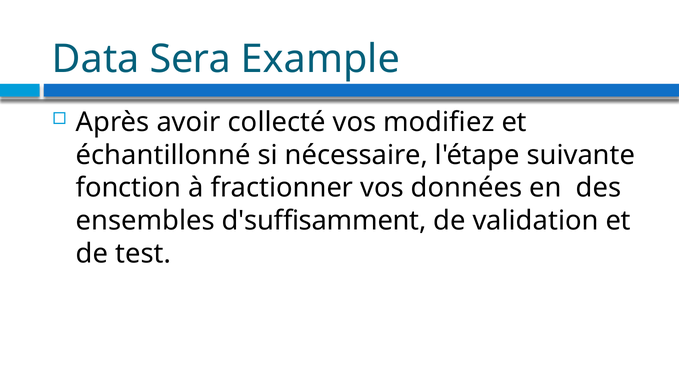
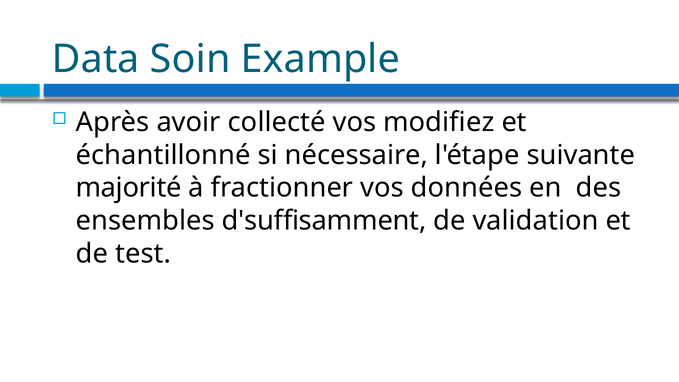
Sera: Sera -> Soin (190, 59)
fonction: fonction -> majorité (129, 188)
